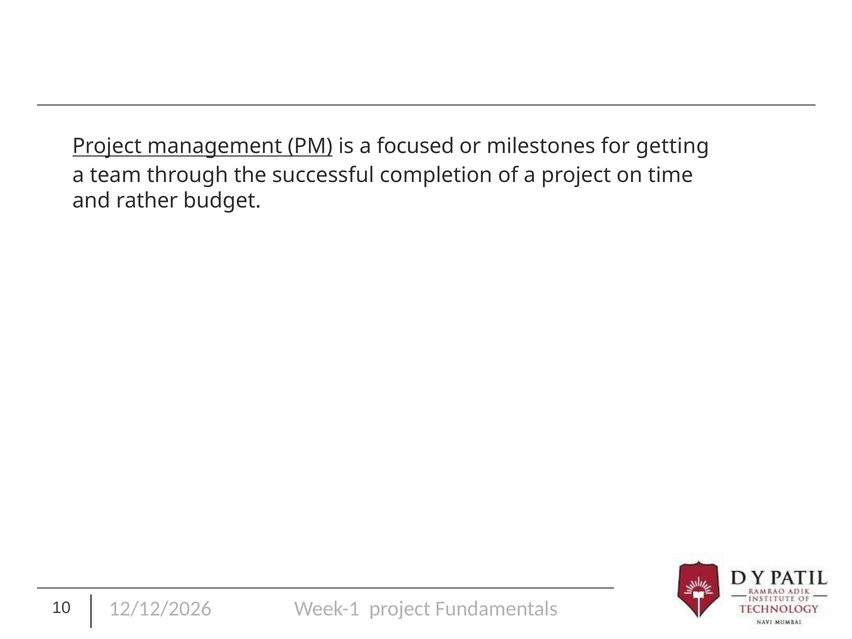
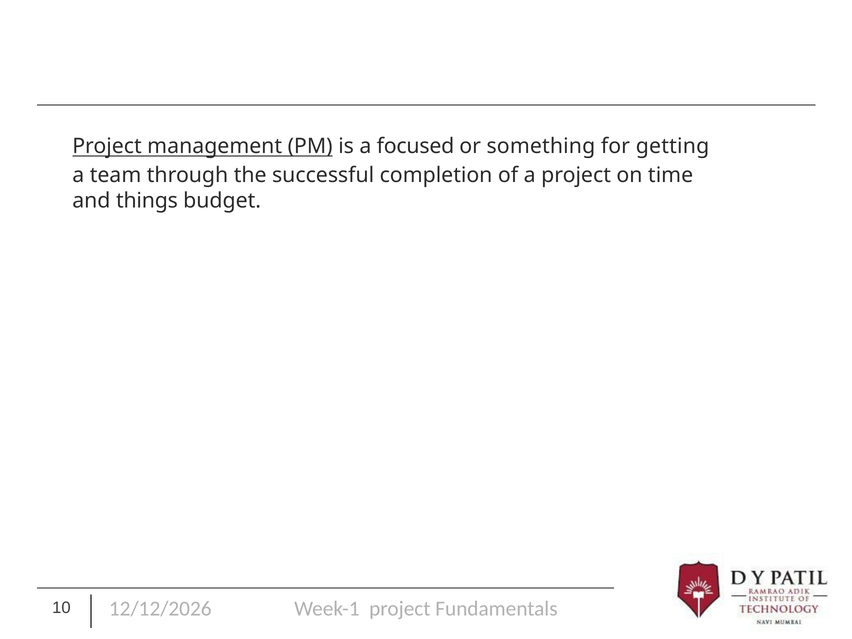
milestones: milestones -> something (541, 146)
rather: rather -> things (147, 201)
